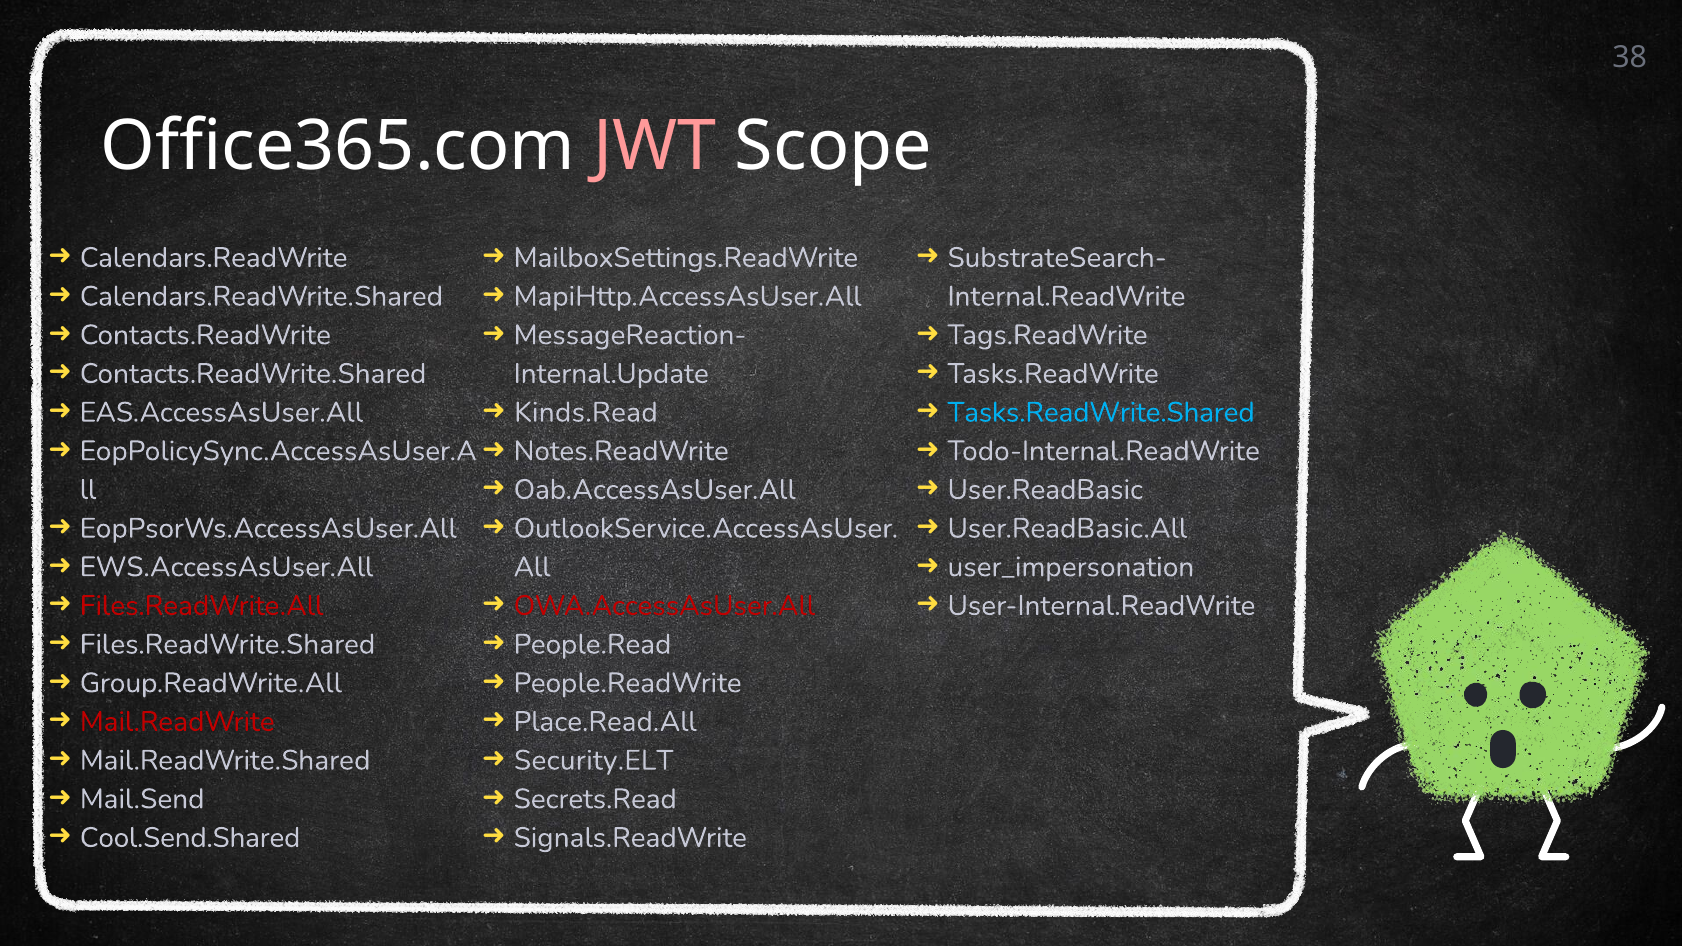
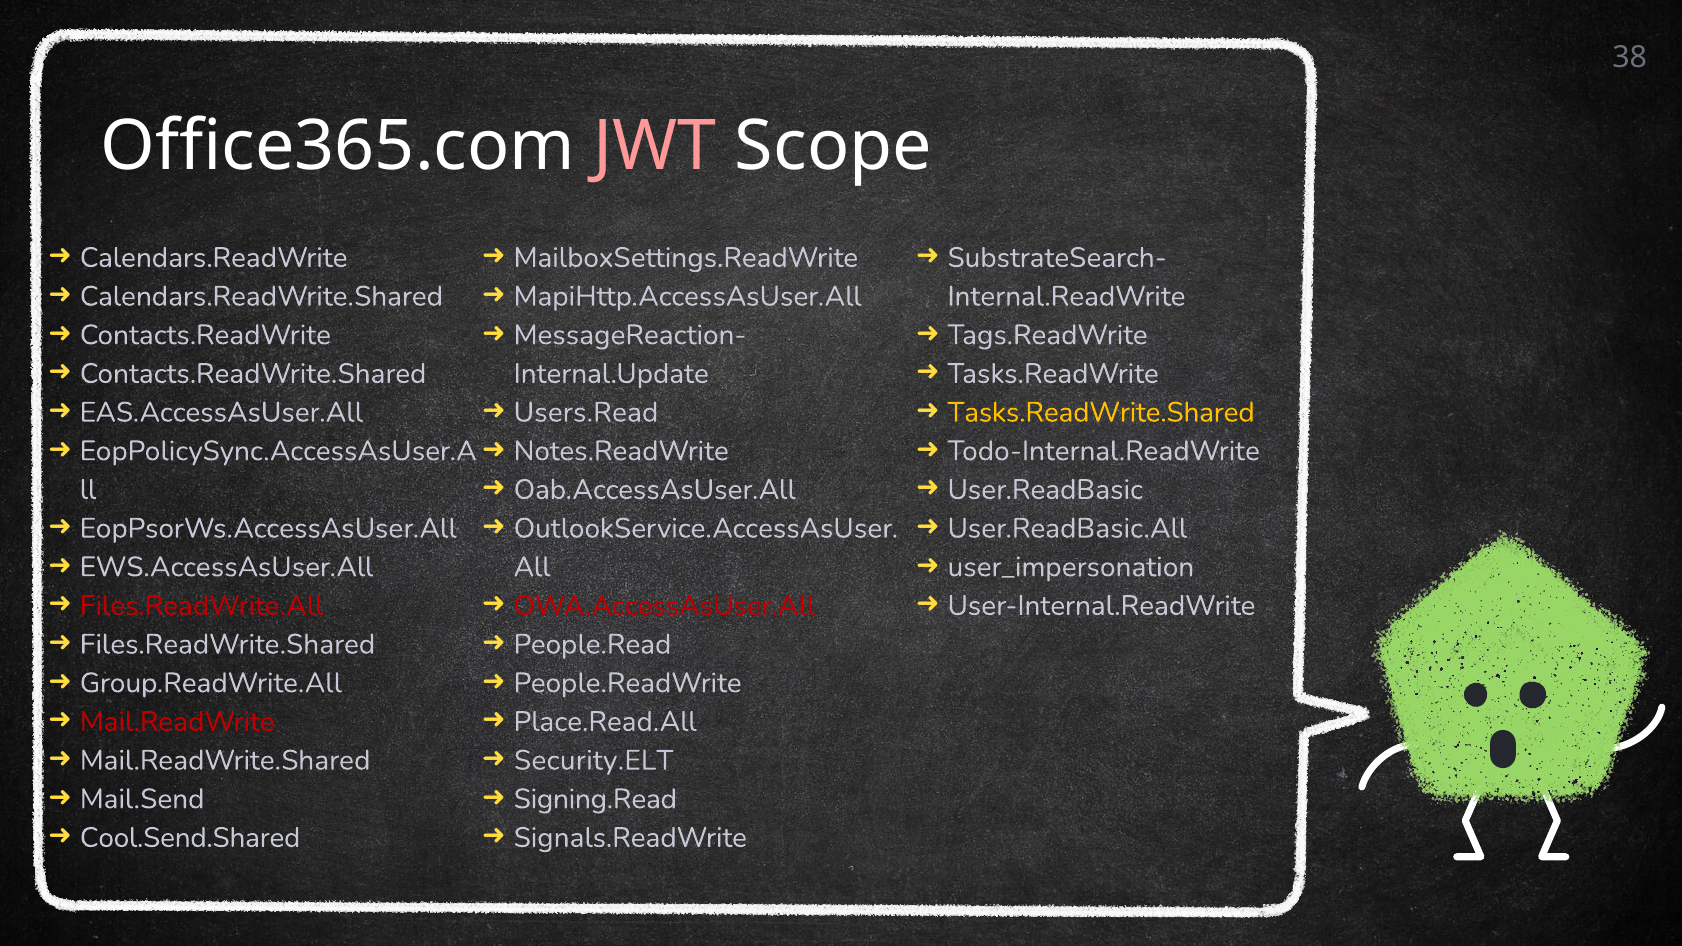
Kinds.Read: Kinds.Read -> Users.Read (586, 412)
Tasks.ReadWrite.Shared colour: light blue -> yellow (1101, 412)
Secrets.Read: Secrets.Read -> Signing.Read (595, 799)
